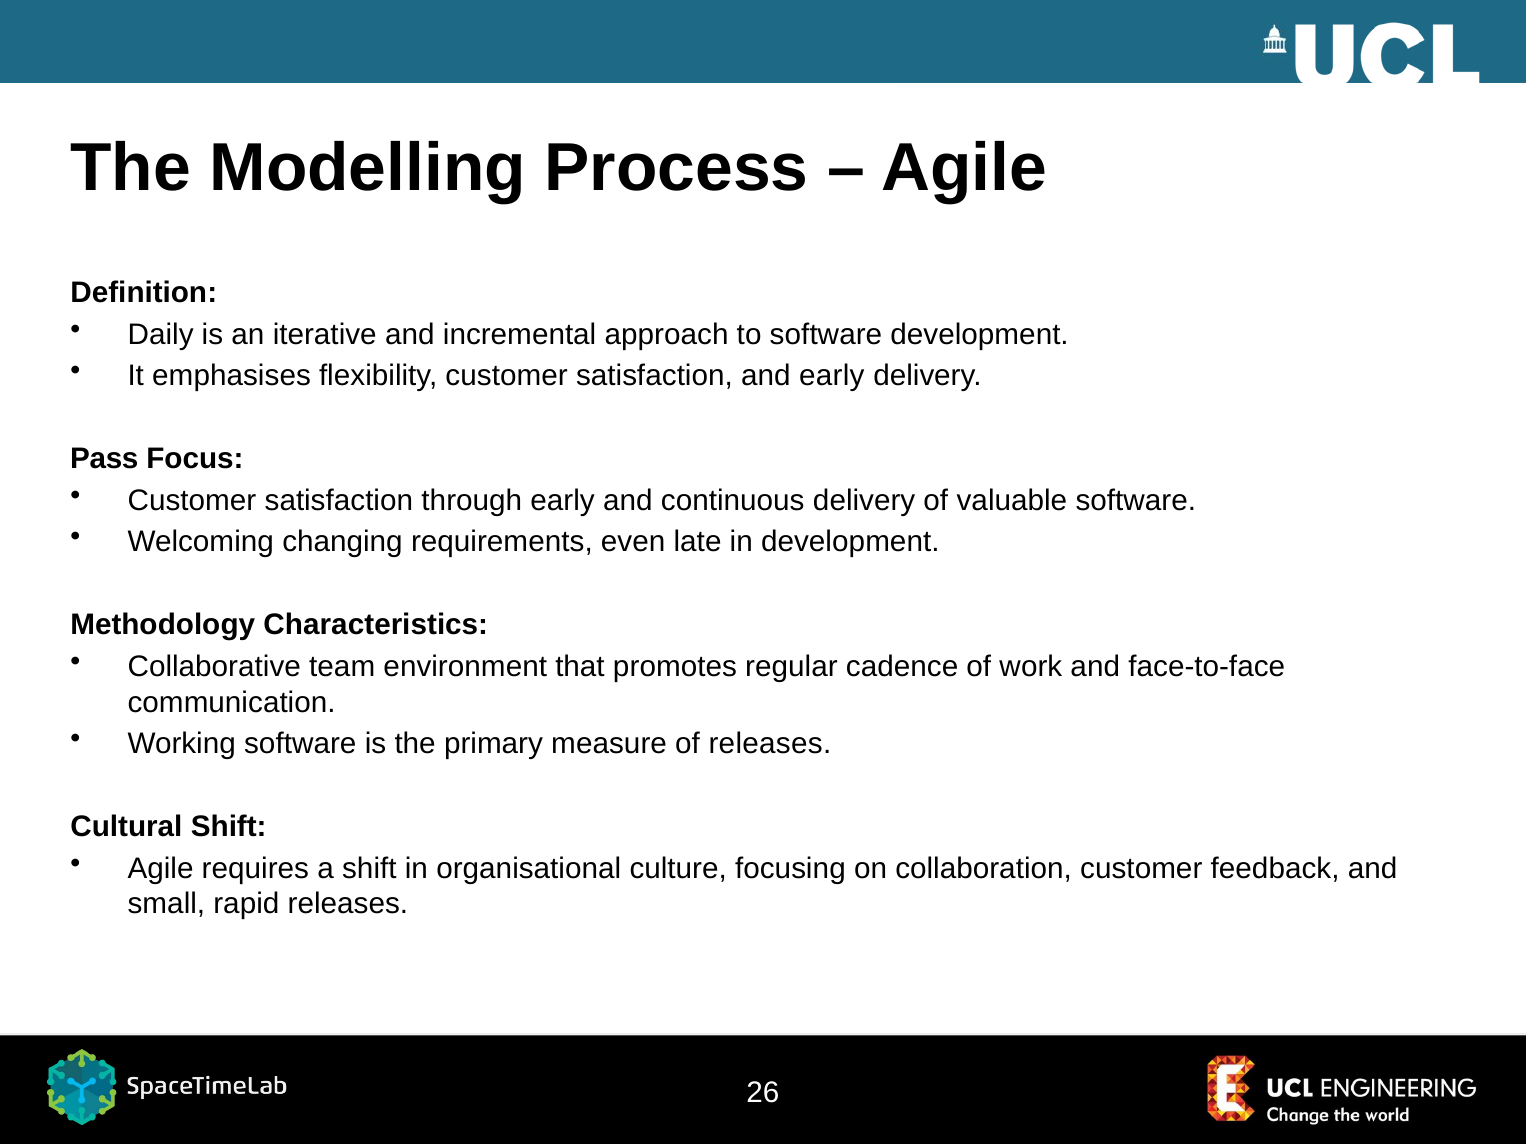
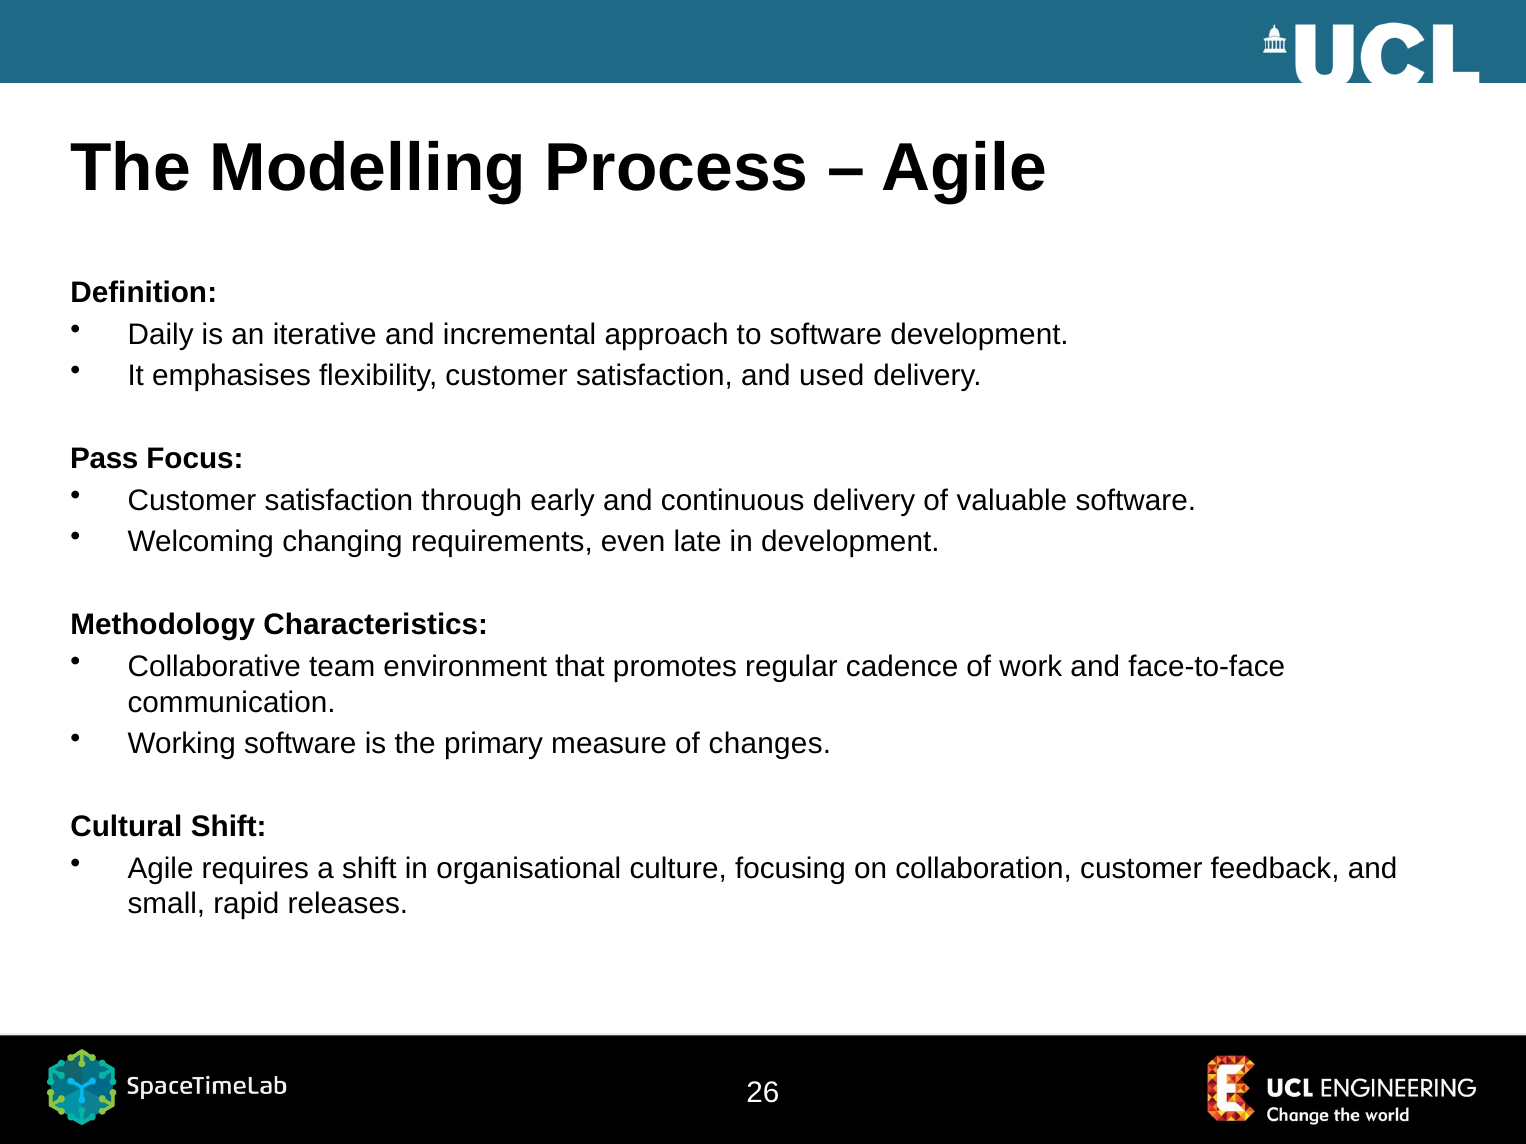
and early: early -> used (832, 376)
of releases: releases -> changes (770, 744)
